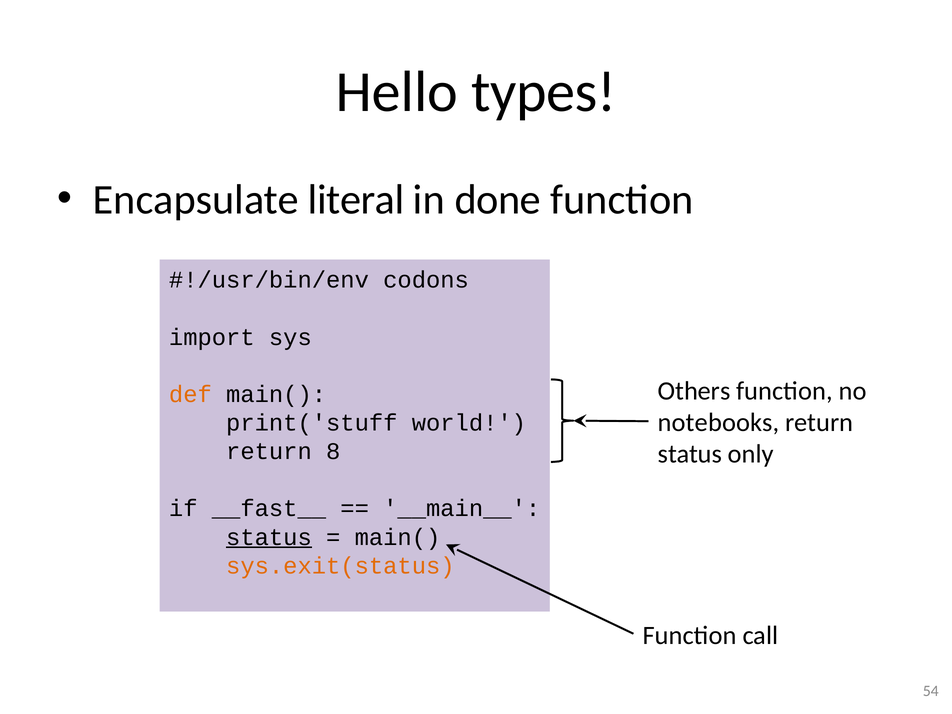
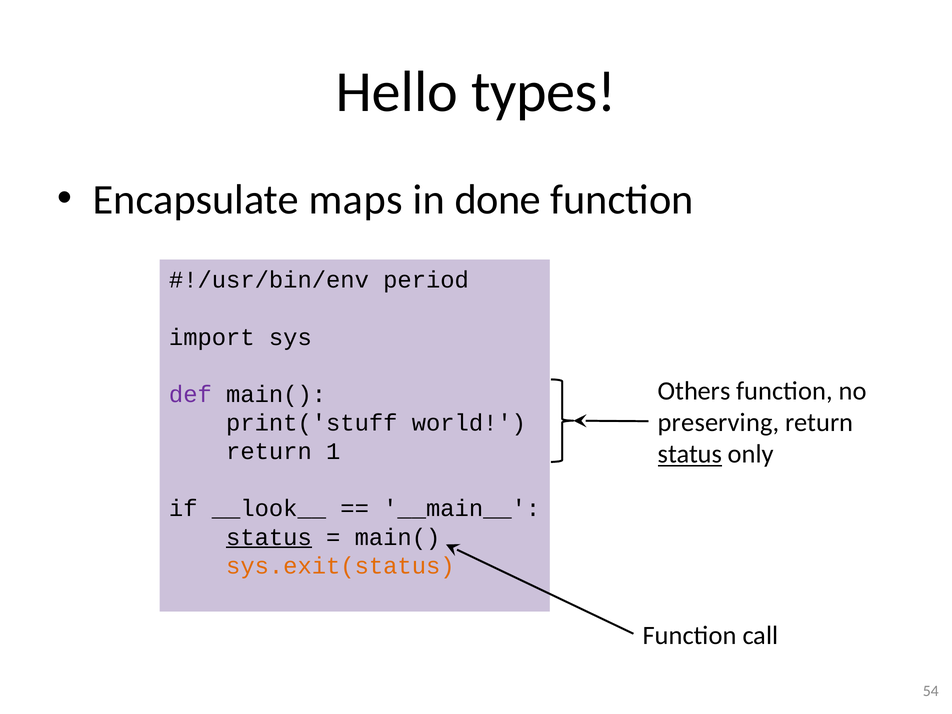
literal: literal -> maps (356, 200)
codons: codons -> period (426, 280)
def colour: orange -> purple (190, 394)
notebooks: notebooks -> preserving (719, 423)
8: 8 -> 1 (333, 452)
status underline: none -> present (690, 454)
__fast__: __fast__ -> __look__ (269, 509)
